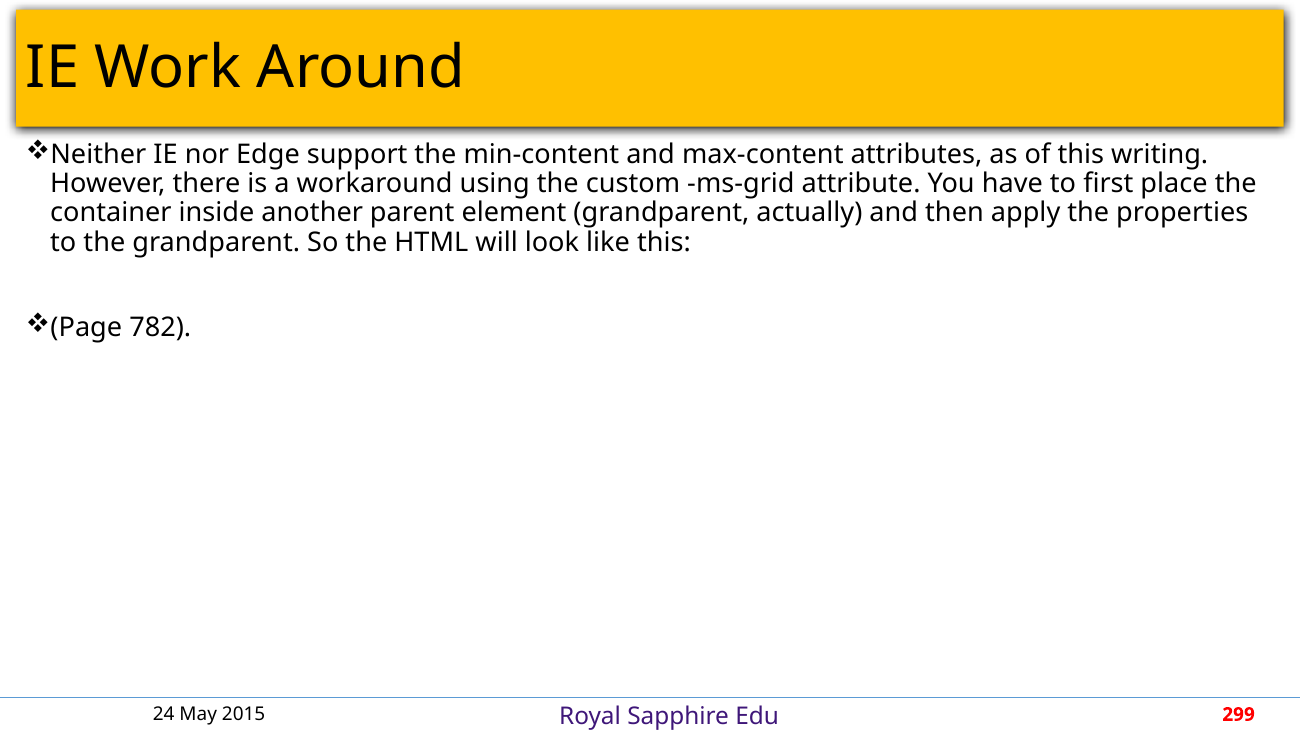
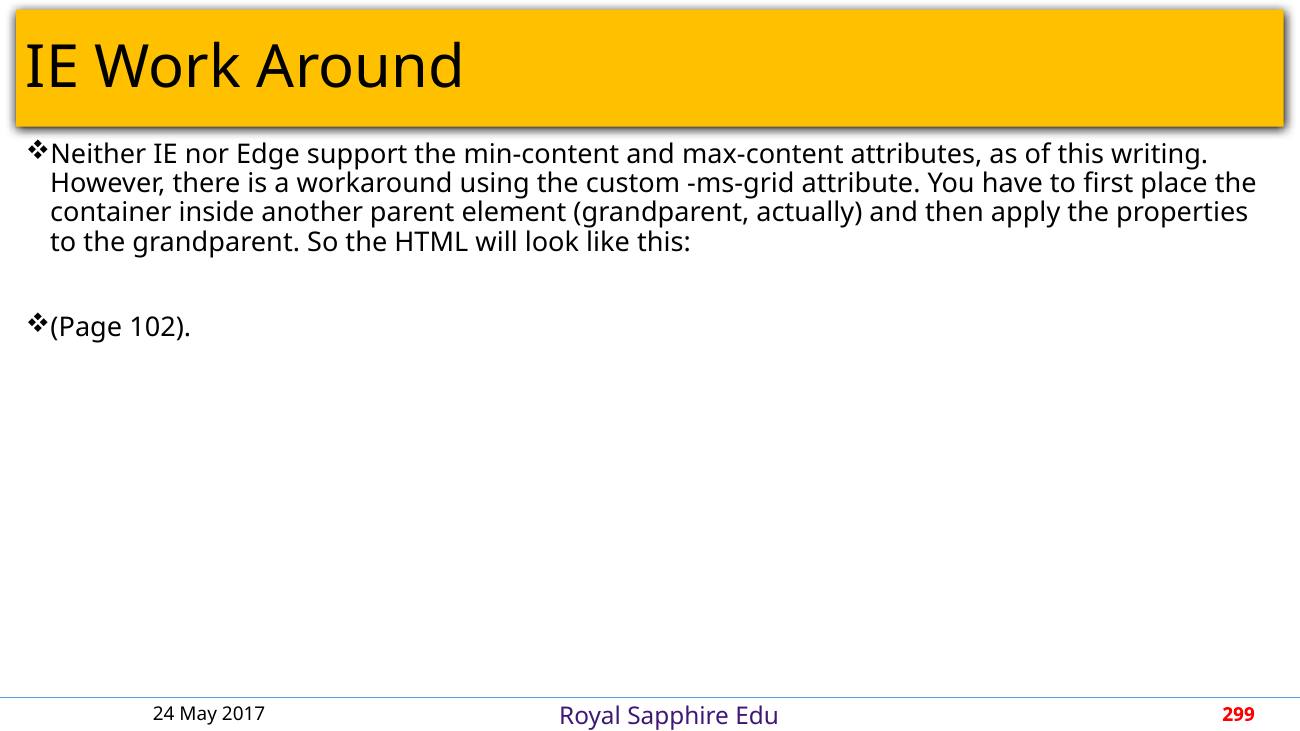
782: 782 -> 102 (160, 328)
2015: 2015 -> 2017 (244, 715)
